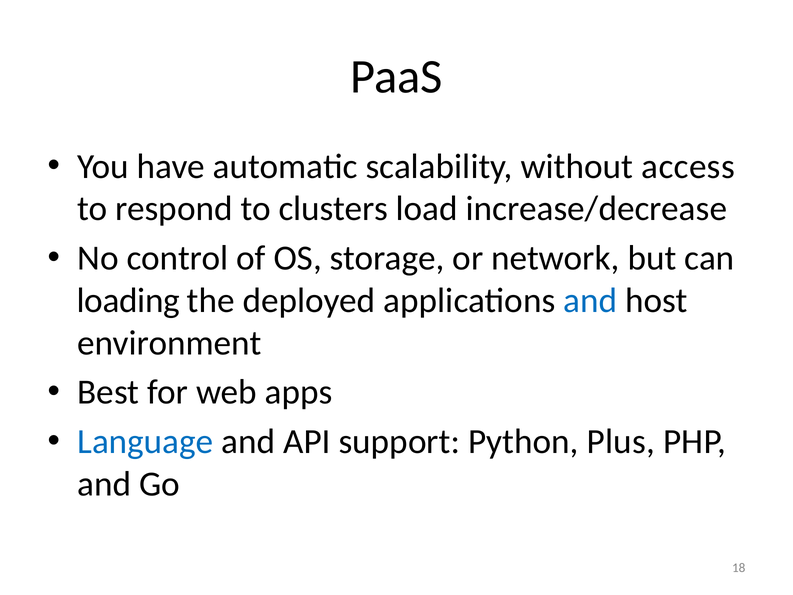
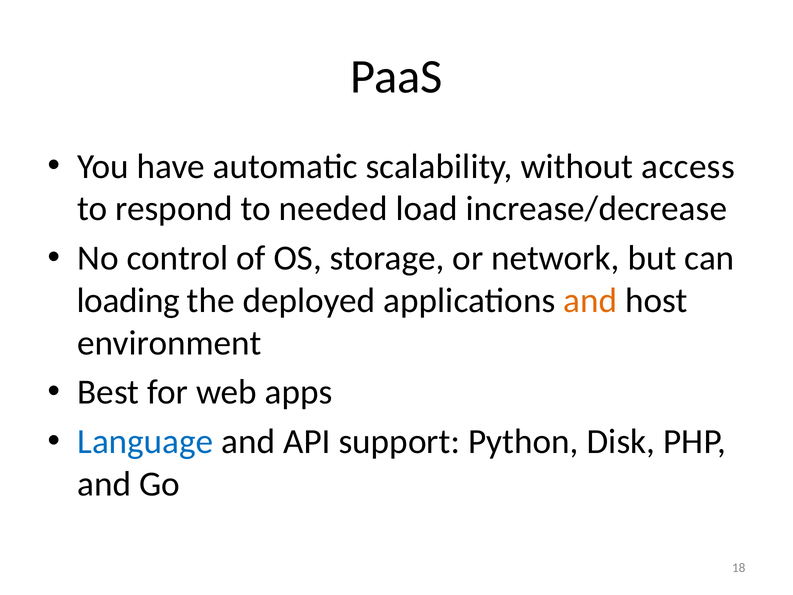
clusters: clusters -> needed (333, 209)
and colour: blue -> orange (590, 300)
Plus: Plus -> Disk (621, 442)
